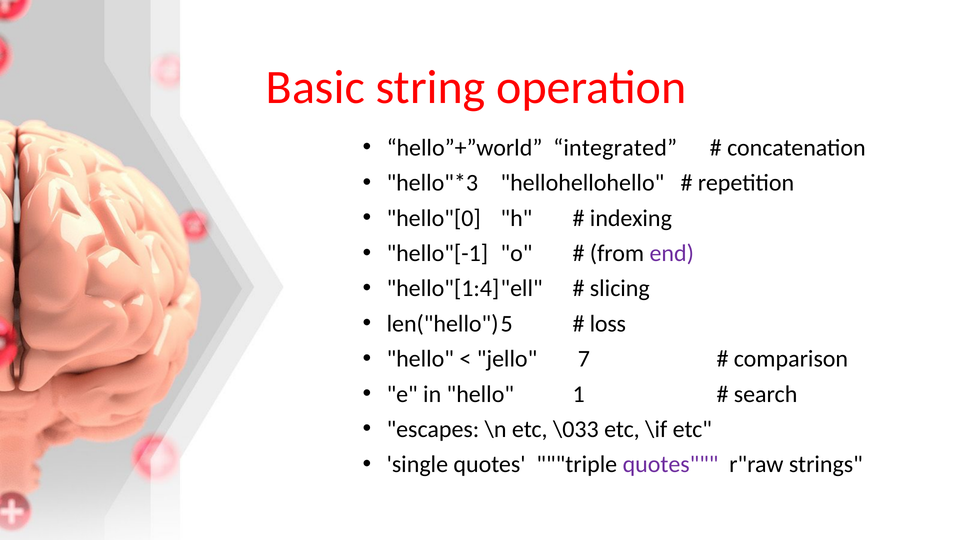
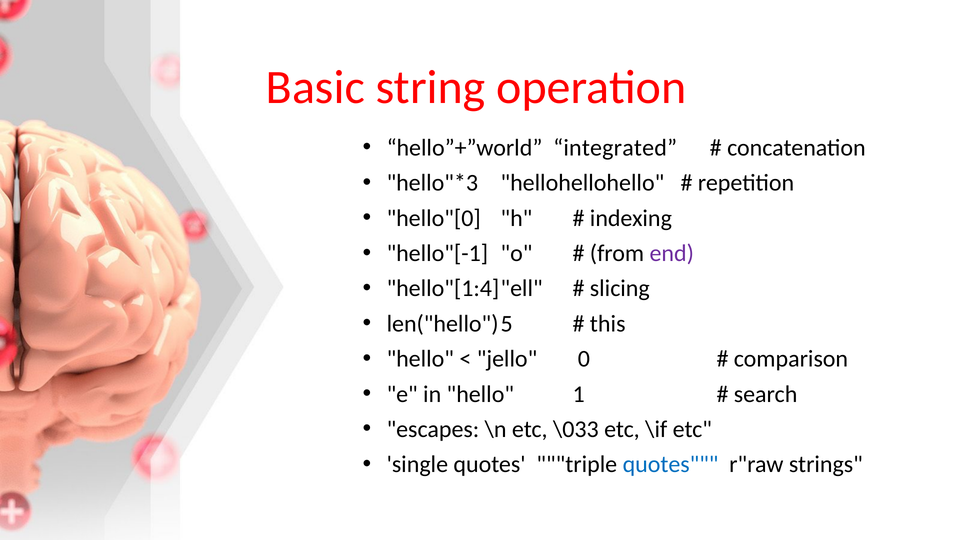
loss: loss -> this (608, 324)
7: 7 -> 0 (584, 359)
quotes colour: purple -> blue (671, 465)
